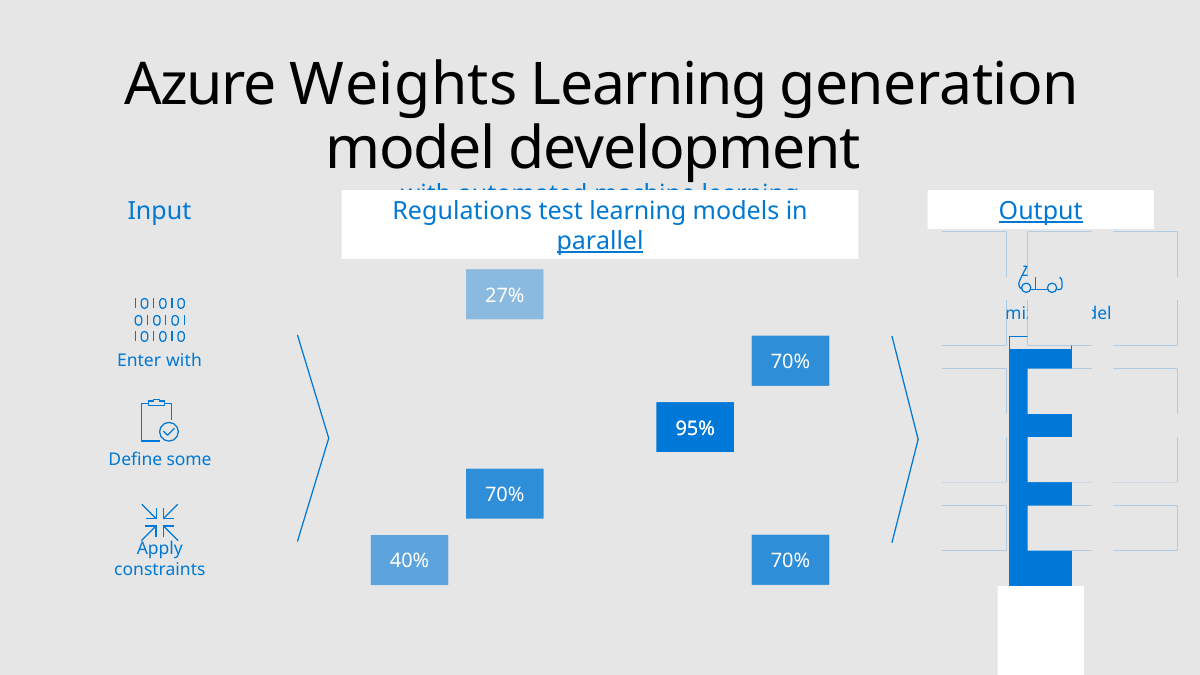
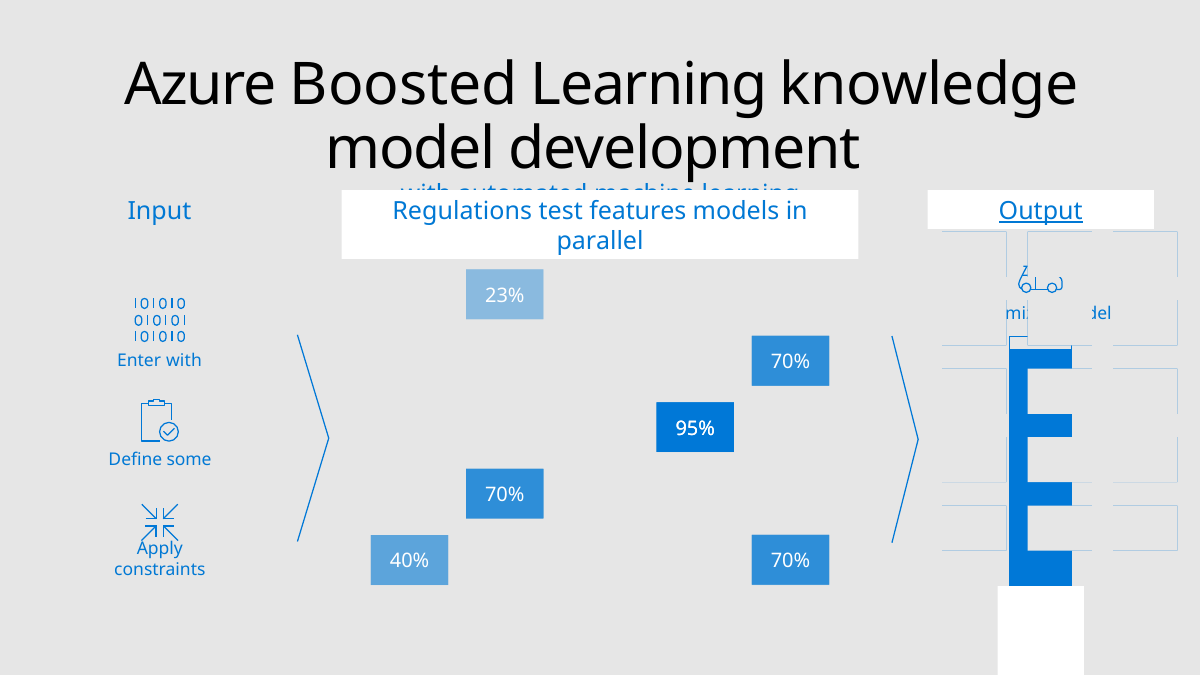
Weights: Weights -> Boosted (404, 85)
generation: generation -> knowledge (929, 85)
test learning: learning -> features (638, 211)
parallel underline: present -> none (600, 241)
27%: 27% -> 23% (505, 296)
